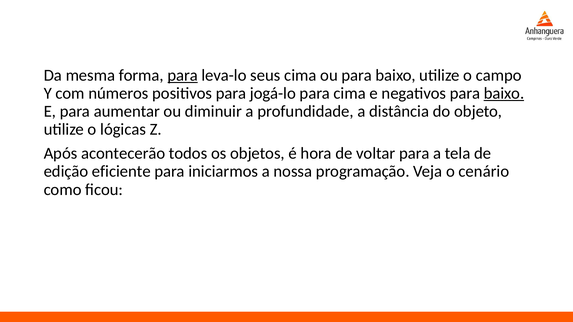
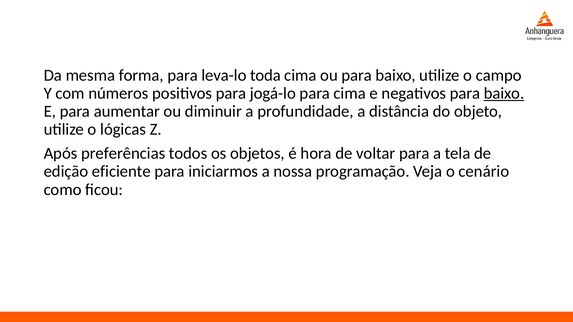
para underline: present -> none (183, 75)
seus: seus -> toda (265, 75)
acontecerão: acontecerão -> preferências (123, 154)
